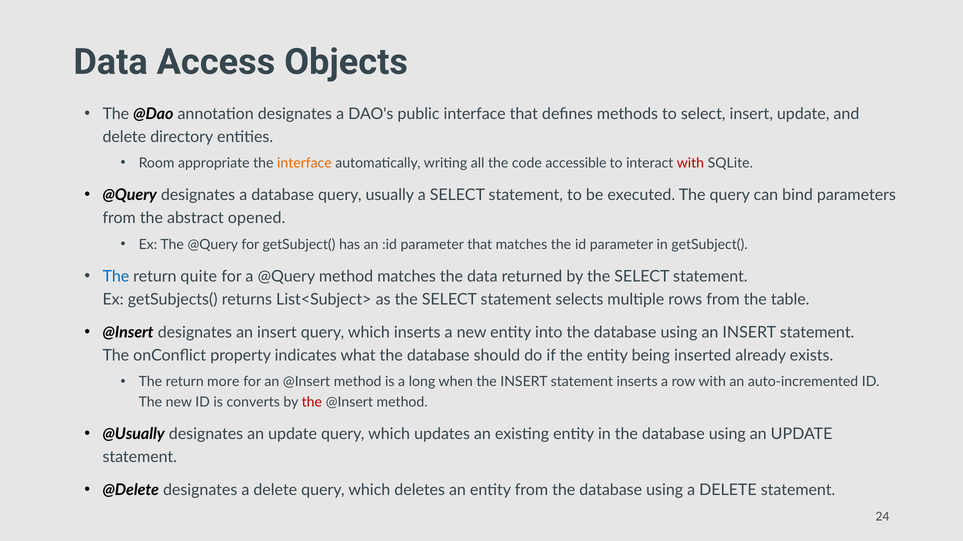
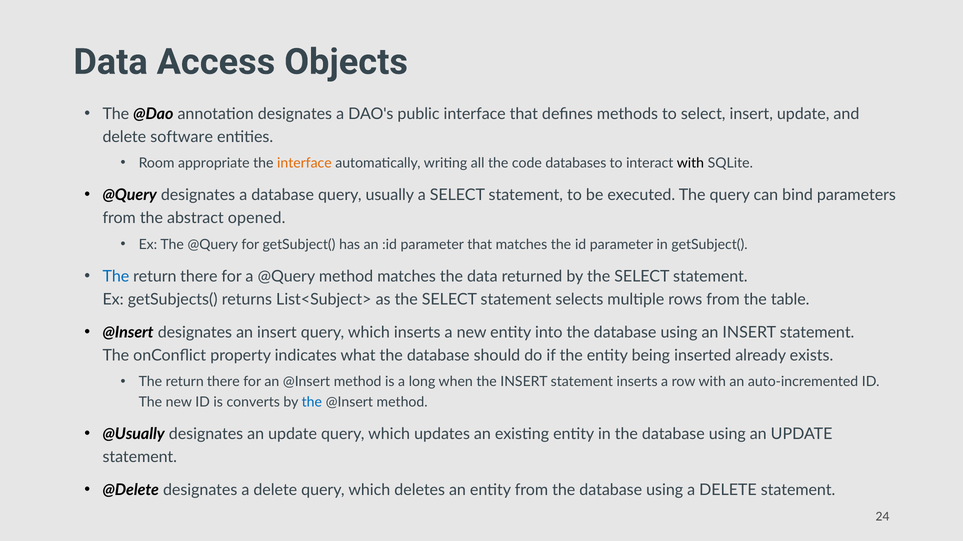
directory: directory -> software (182, 137)
accessible: accessible -> databases (576, 163)
with colour: red -> black (690, 163)
quite: quite -> there (199, 277)
more: more -> there (223, 382)
the colour: red -> blue (312, 402)
